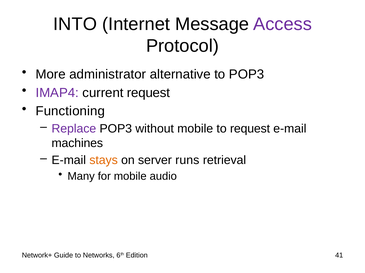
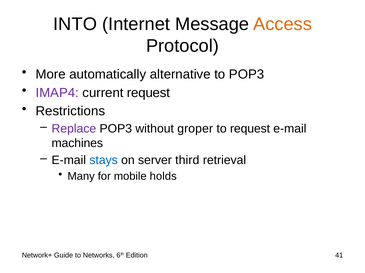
Access colour: purple -> orange (283, 24)
administrator: administrator -> automatically (108, 75)
Functioning: Functioning -> Restrictions (70, 111)
without mobile: mobile -> groper (195, 129)
stays colour: orange -> blue (104, 161)
runs: runs -> third (187, 161)
audio: audio -> holds (163, 177)
